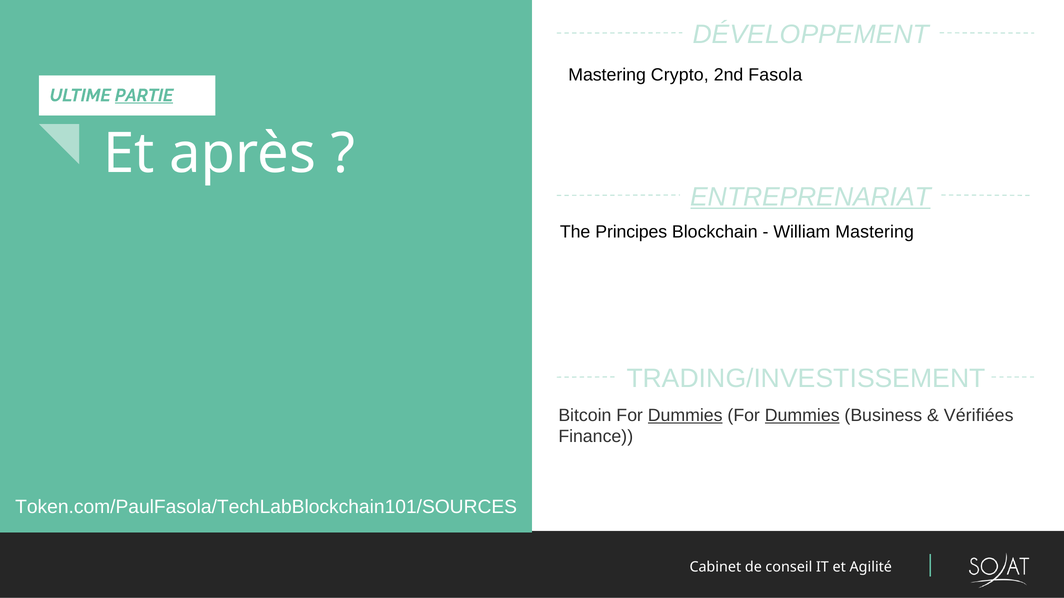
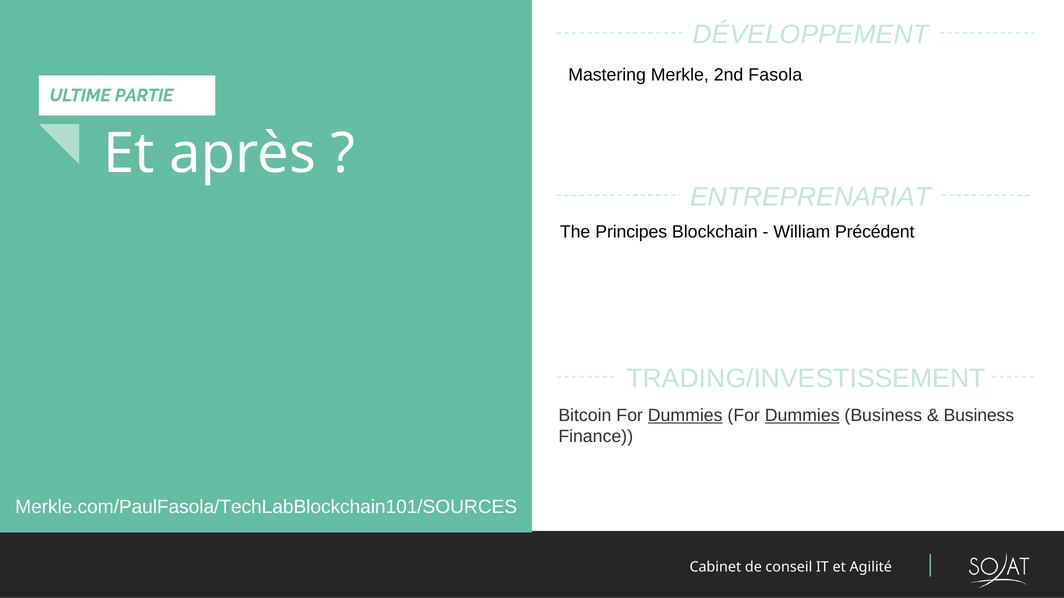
Crypto: Crypto -> Merkle (680, 75)
PARTIE underline: present -> none (144, 96)
ENTREPRENARIAT underline: present -> none (811, 197)
William Mastering: Mastering -> Précédent (875, 232)
Vérifiées: Vérifiées -> Business (979, 416)
Token.com/PaulFasola/TechLabBlockchain101/SOURCES: Token.com/PaulFasola/TechLabBlockchain101/SOURCES -> Merkle.com/PaulFasola/TechLabBlockchain101/SOURCES (266, 507)
